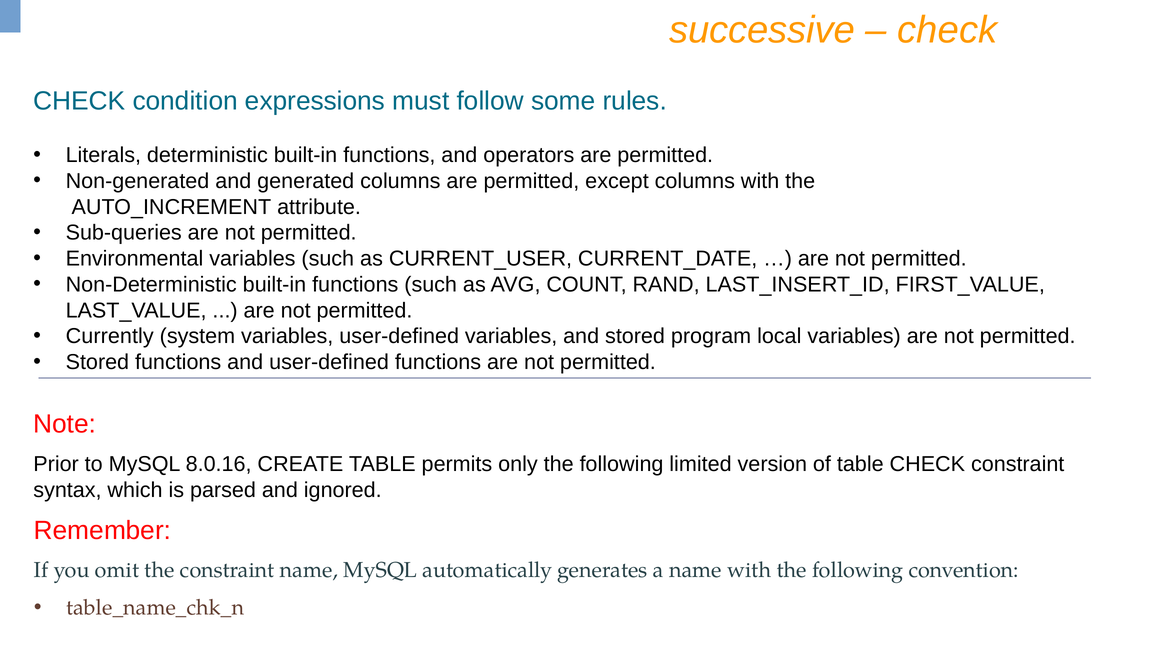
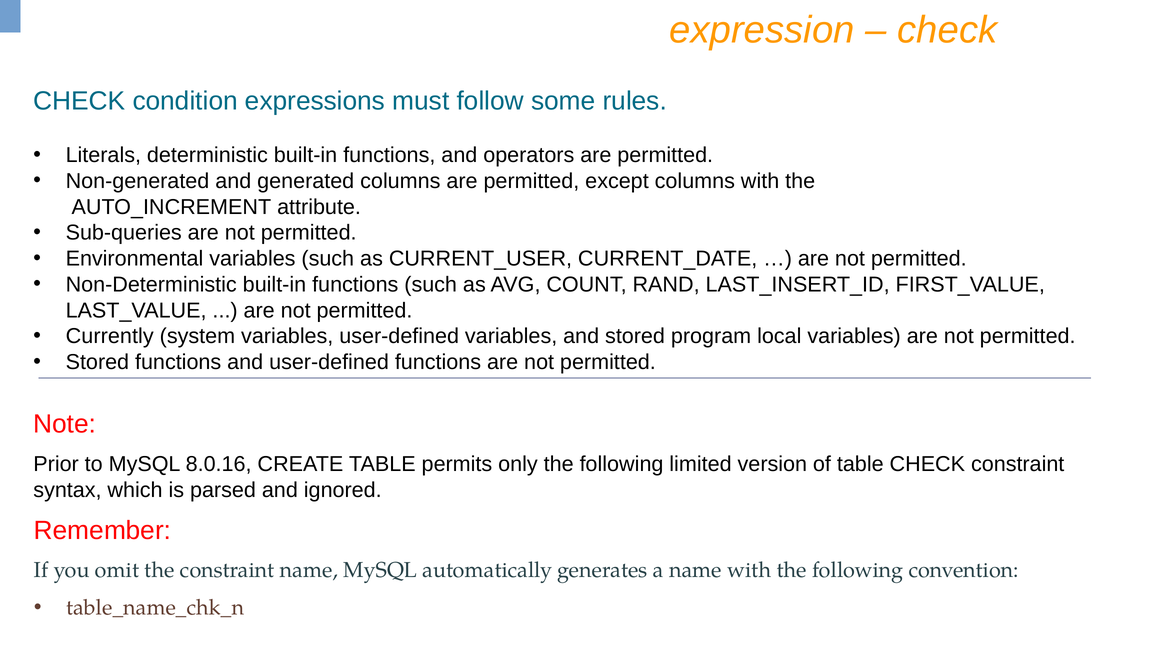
successive: successive -> expression (762, 30)
